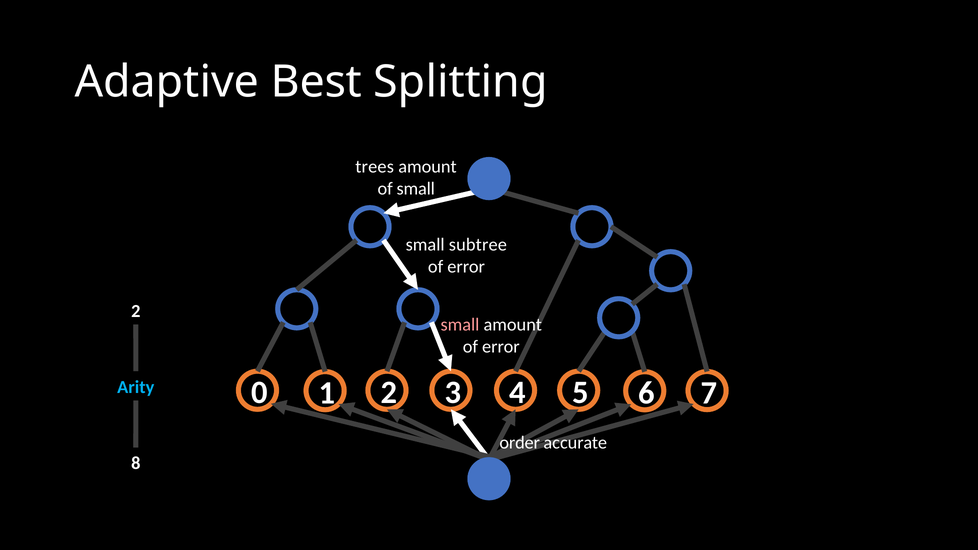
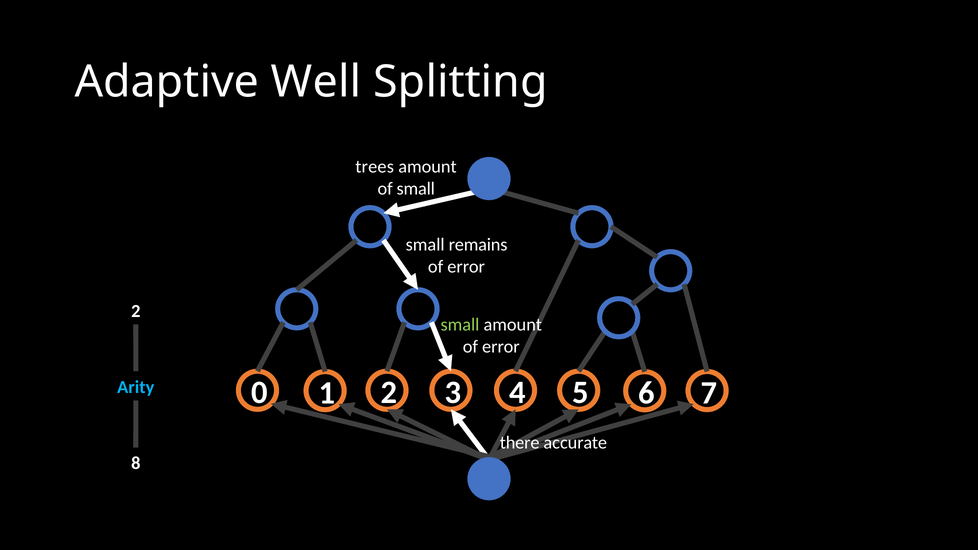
Best: Best -> Well (316, 82)
subtree: subtree -> remains (478, 245)
small colour: pink -> light green (460, 325)
order: order -> there (520, 443)
